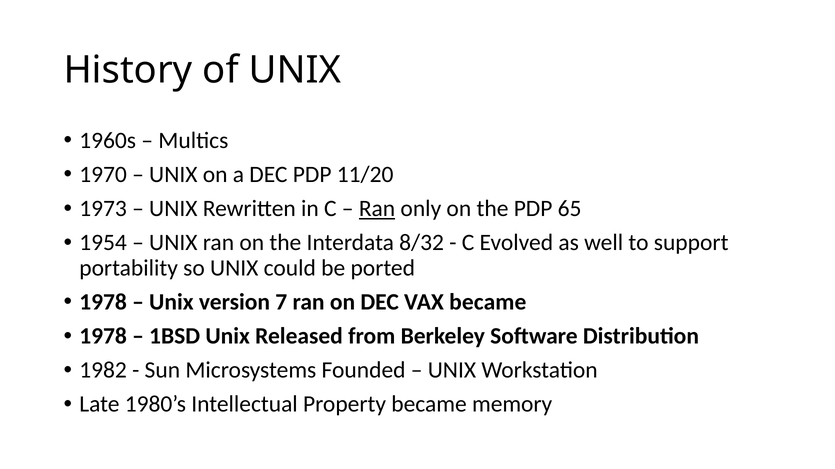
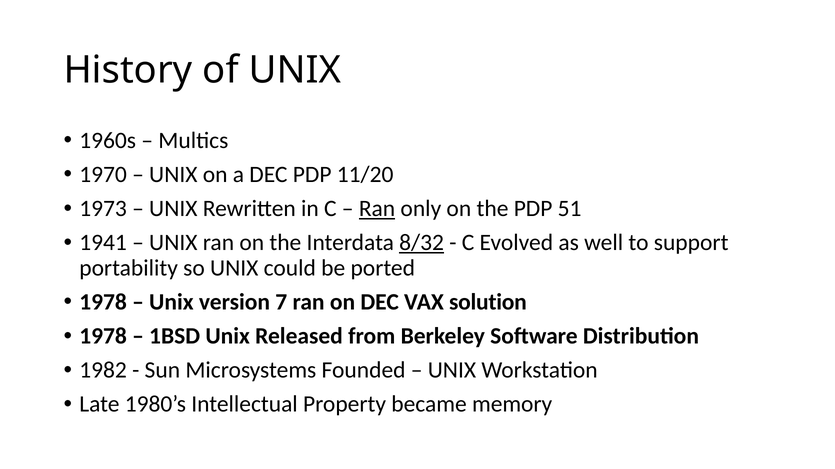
65: 65 -> 51 (570, 209)
1954: 1954 -> 1941 (103, 243)
8/32 underline: none -> present (422, 243)
VAX became: became -> solution (488, 303)
